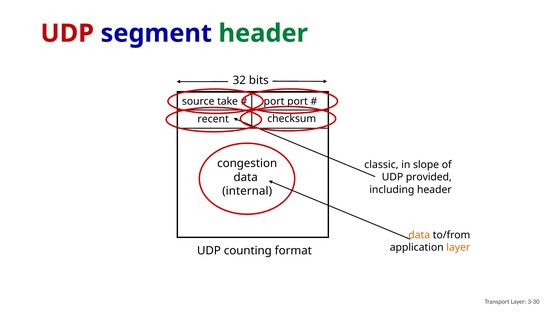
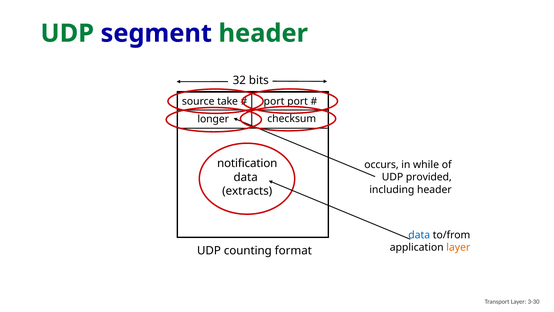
UDP colour: red -> green (67, 33)
recent: recent -> longer (213, 119)
congestion: congestion -> notification (247, 163)
classic: classic -> occurs (381, 164)
slope: slope -> while (426, 164)
internal: internal -> extracts (247, 191)
data colour: orange -> blue (419, 235)
